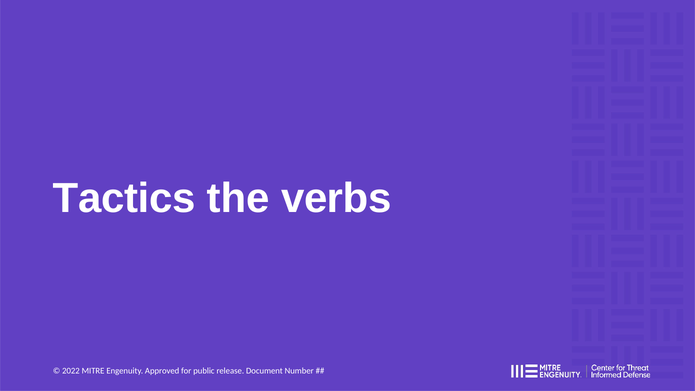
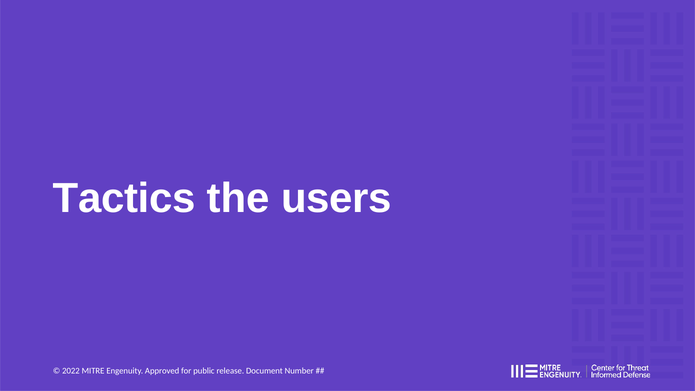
verbs: verbs -> users (336, 199)
